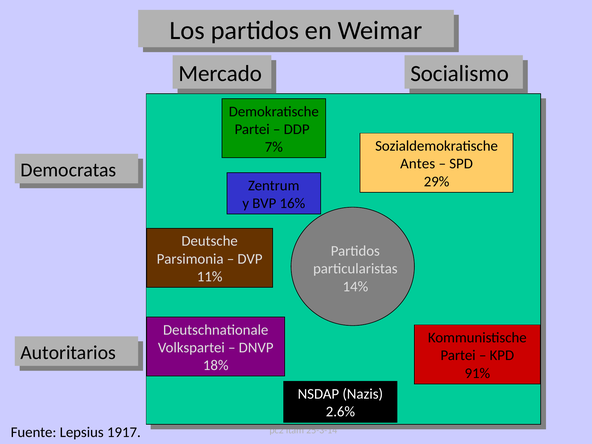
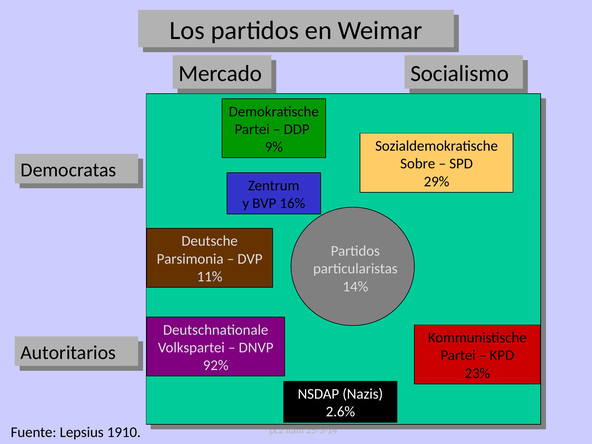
7%: 7% -> 9% (274, 147)
Antes: Antes -> Sobre (418, 164)
18%: 18% -> 92% (216, 365)
91%: 91% -> 23% (477, 373)
1917: 1917 -> 1910 (124, 432)
